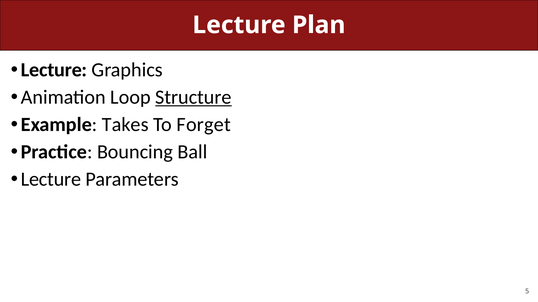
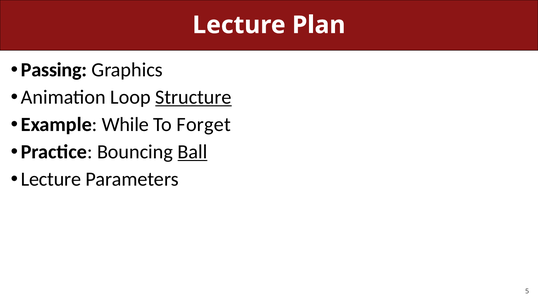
Lecture: Lecture -> Passing (54, 70)
Takes: Takes -> While (125, 125)
Ball underline: none -> present (192, 152)
